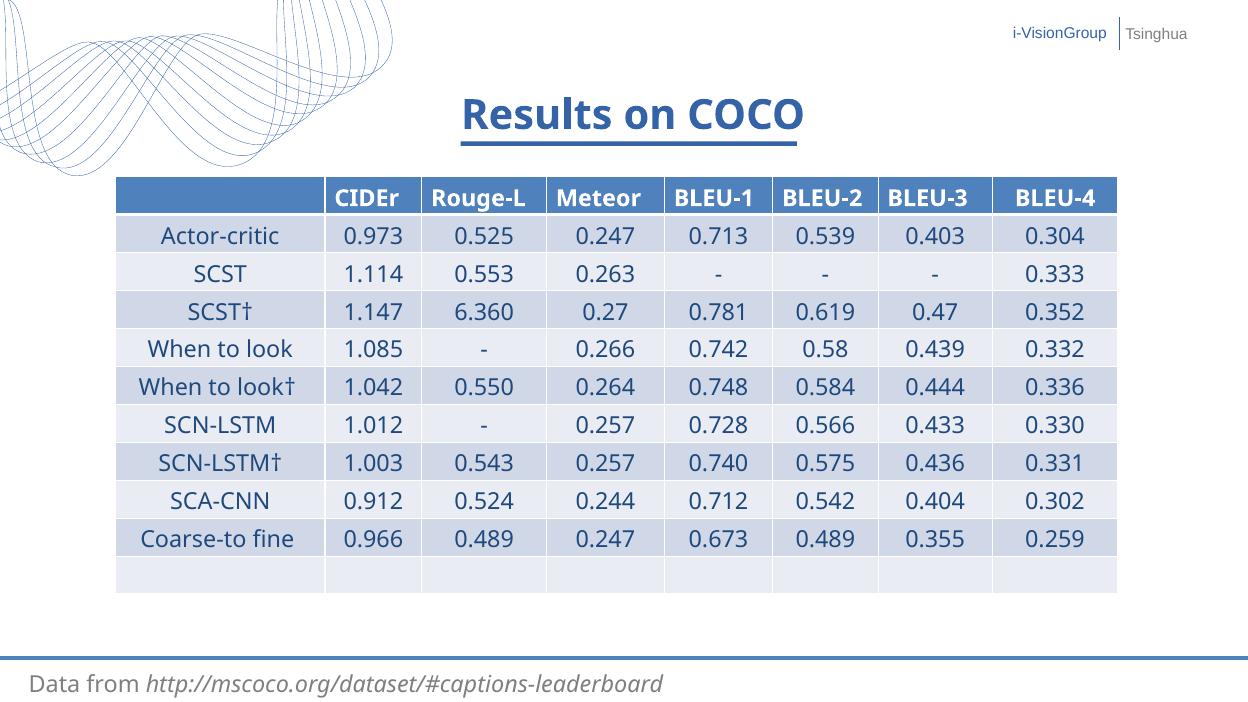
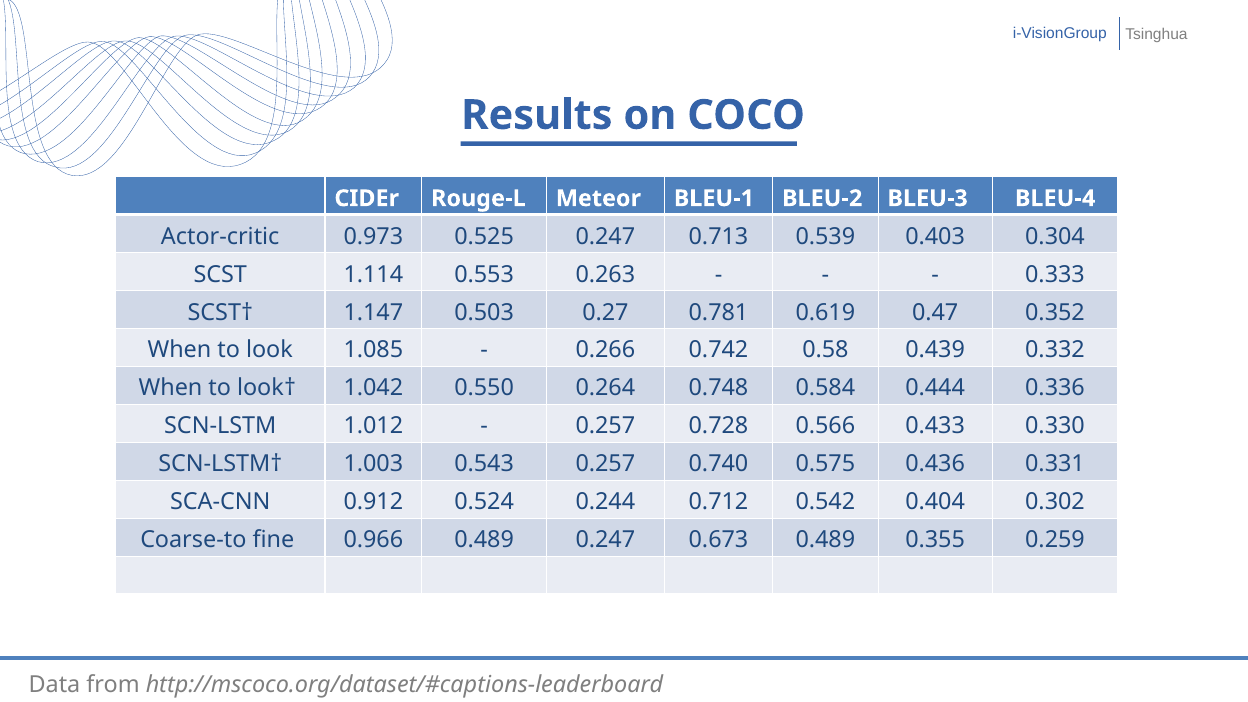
6.360: 6.360 -> 0.503 (484, 312)
